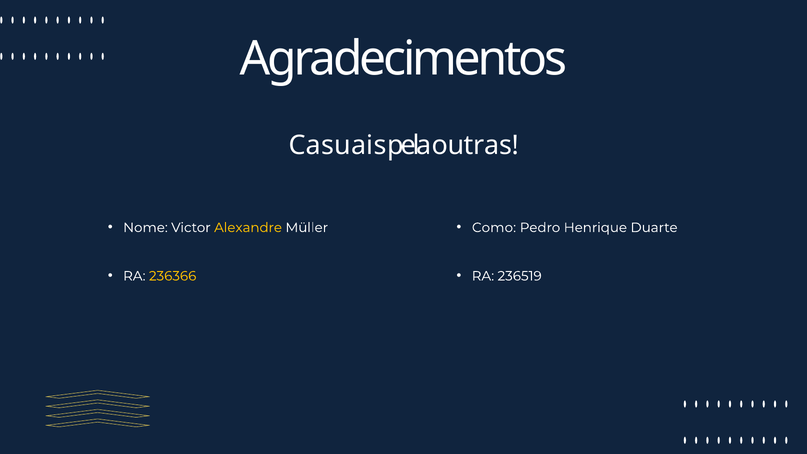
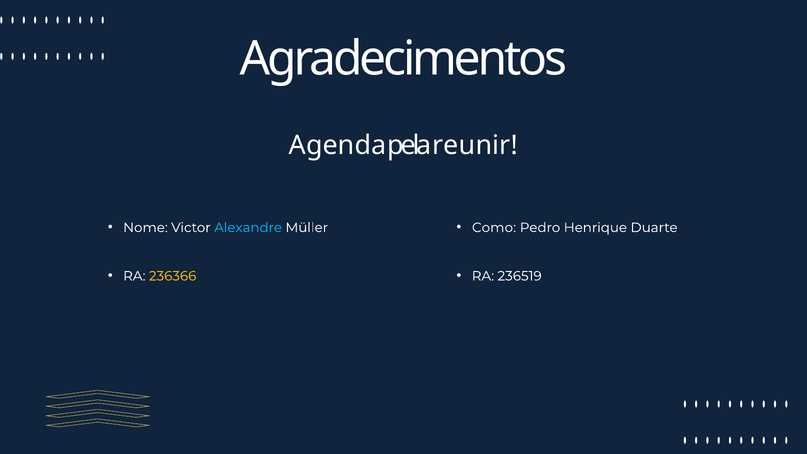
Casuais: Casuais -> Agenda (338, 145)
outras: outras -> reunir (475, 145)
Alexandre colour: yellow -> light blue (248, 228)
